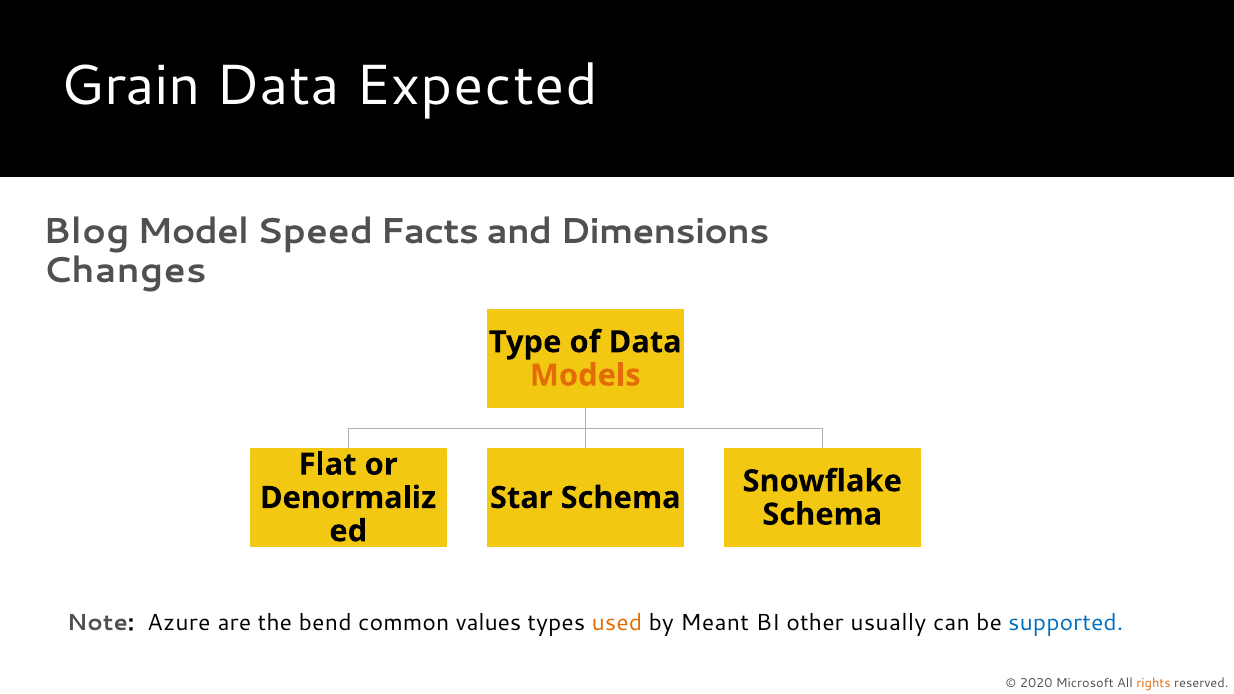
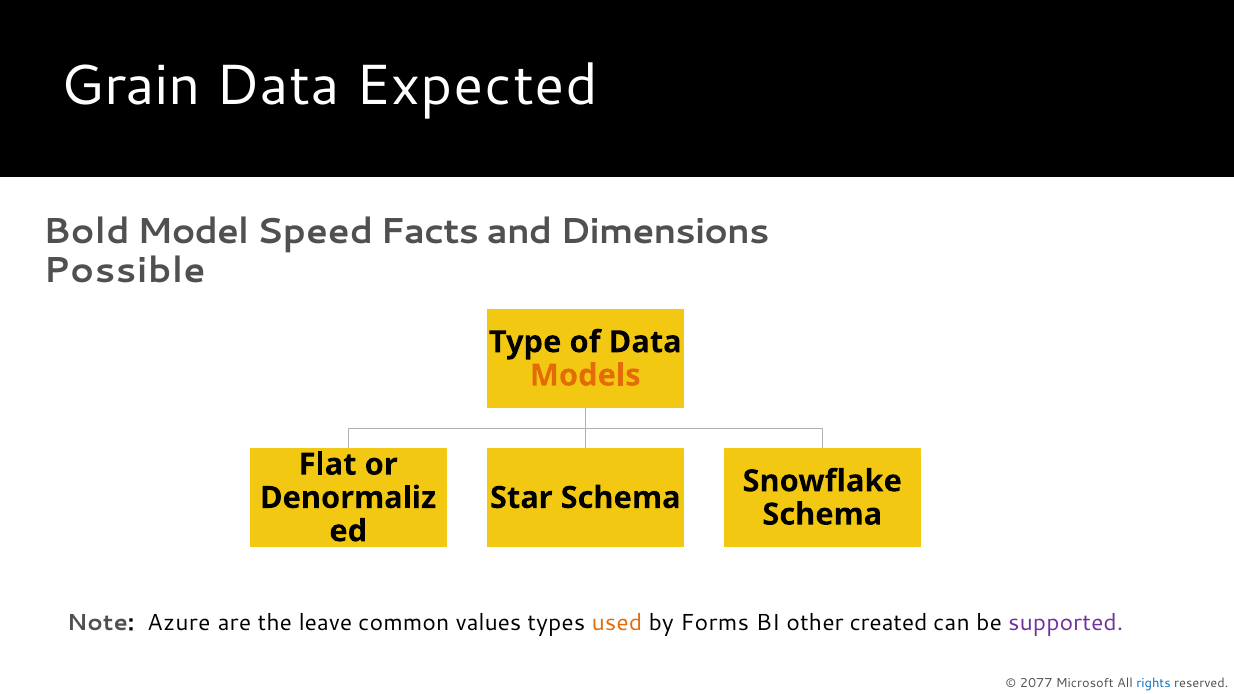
Blog: Blog -> Bold (86, 232)
Changes: Changes -> Possible (125, 271)
bend: bend -> leave (325, 623)
Meant: Meant -> Forms (715, 623)
usually: usually -> created (889, 623)
supported colour: blue -> purple (1066, 623)
2020: 2020 -> 2077 (1036, 684)
rights colour: orange -> blue (1154, 684)
